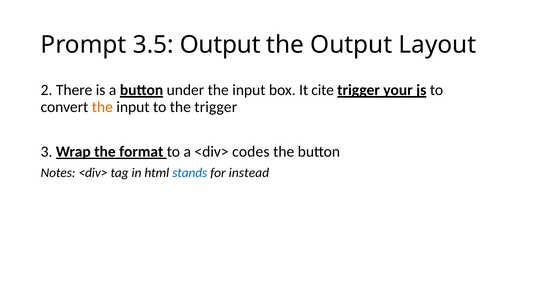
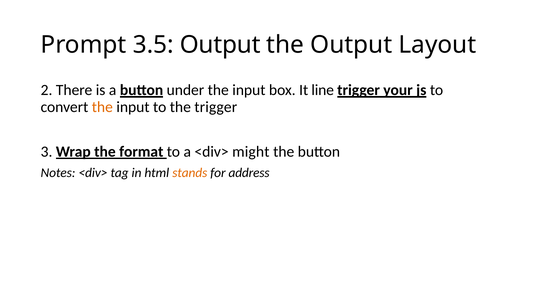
cite: cite -> line (323, 90)
codes: codes -> might (251, 151)
stands colour: blue -> orange (190, 173)
instead: instead -> address (249, 173)
